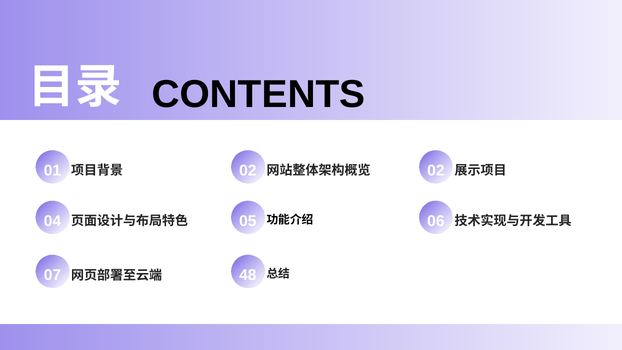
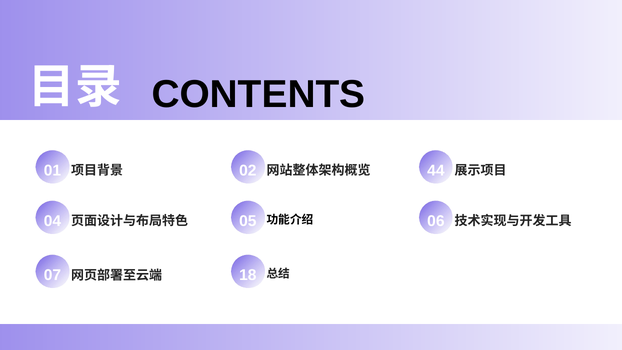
02: 02 -> 44 (436, 171)
48: 48 -> 18 (248, 275)
